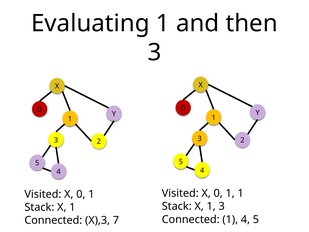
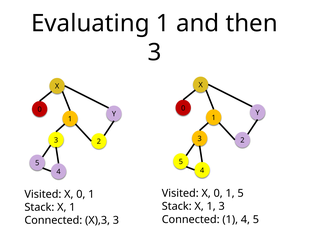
1 1: 1 -> 5 (241, 193)
X),3 7: 7 -> 3 (116, 220)
